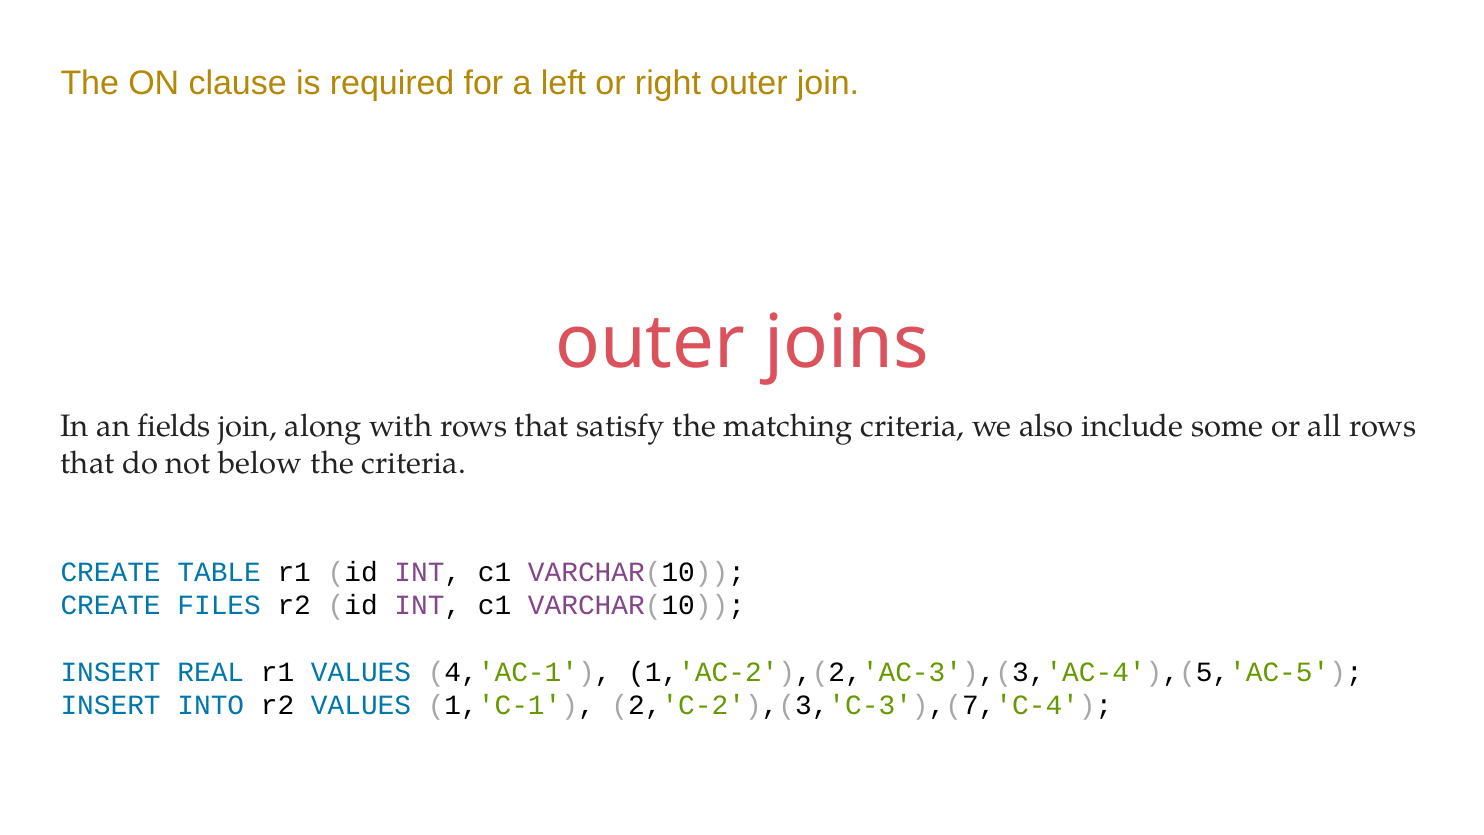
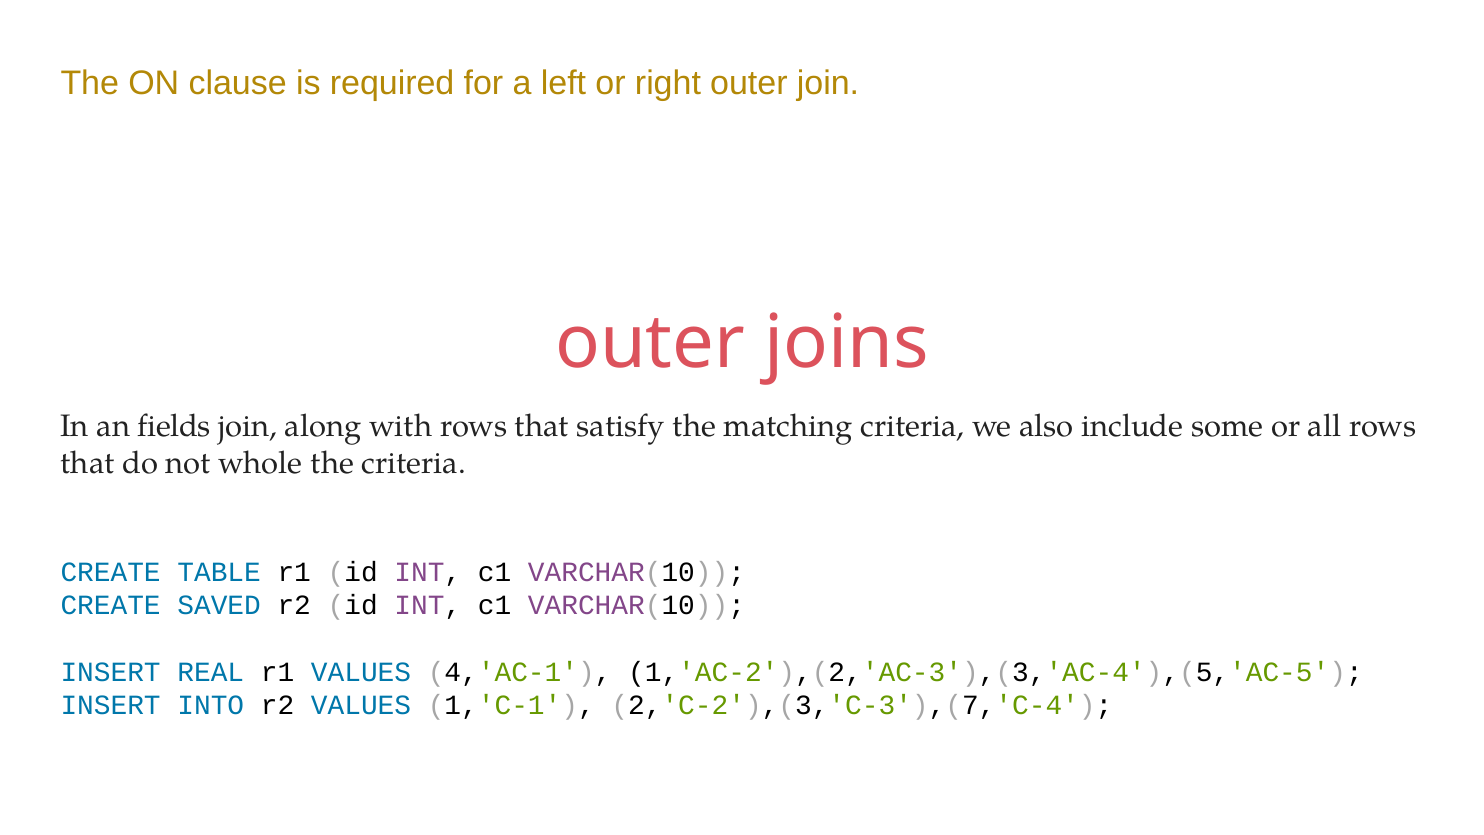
below: below -> whole (260, 463)
FILES: FILES -> SAVED (219, 605)
